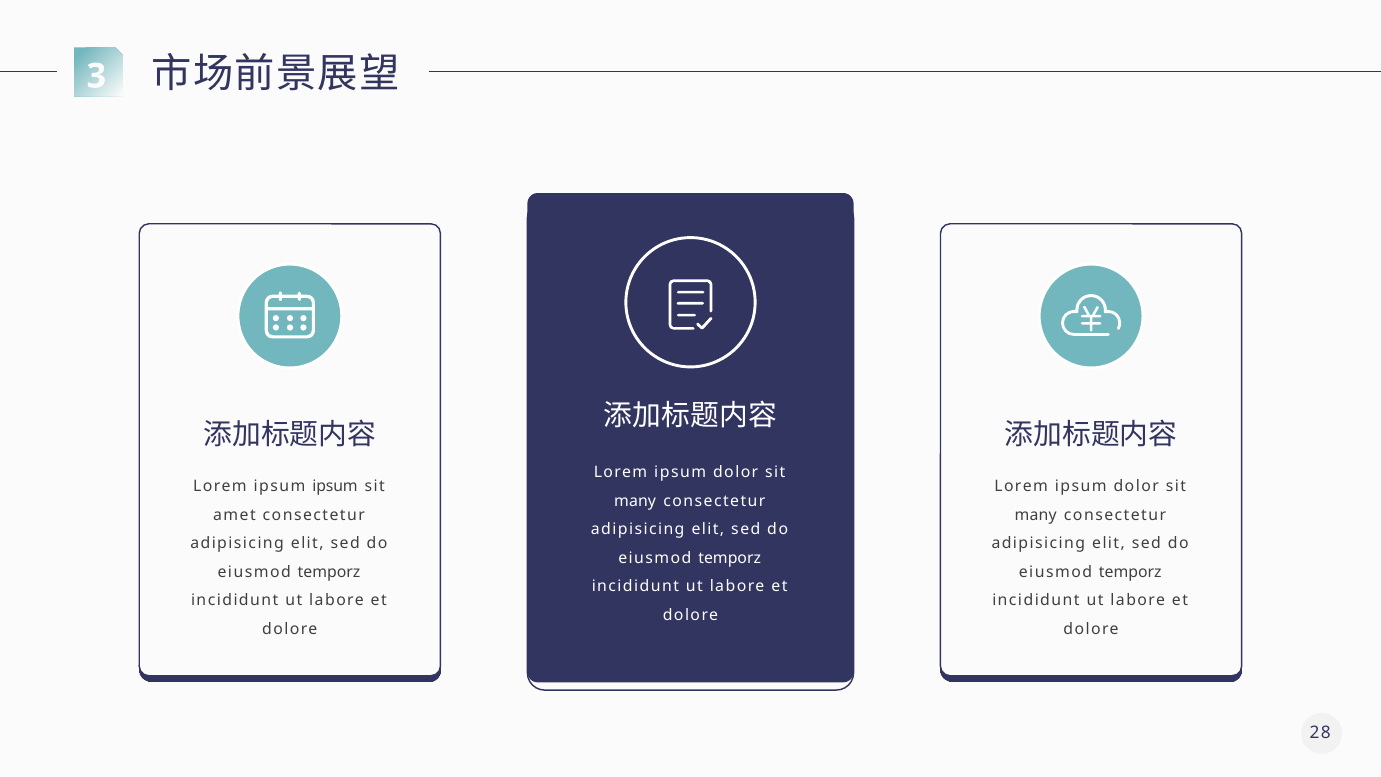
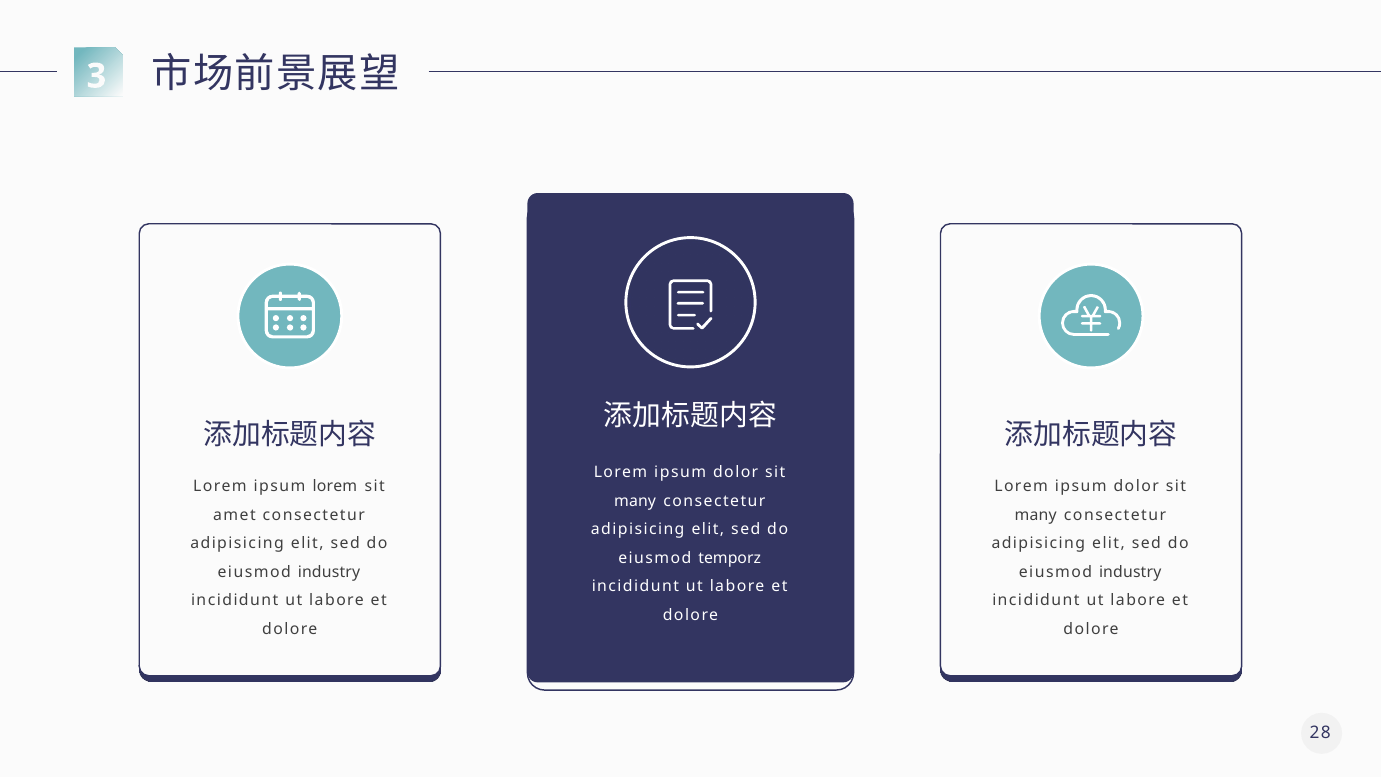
ipsum ipsum: ipsum -> lorem (335, 486)
temporz: temporz -> industry (329, 572)
temporz: temporz -> industry (1130, 572)
